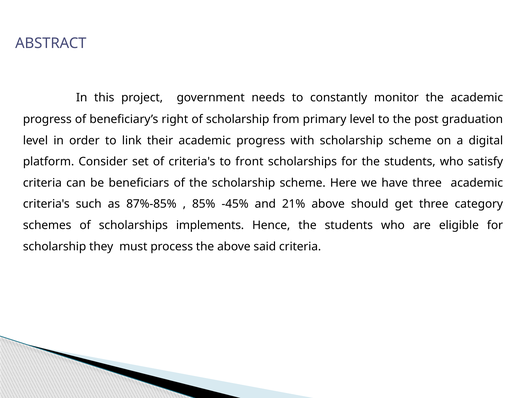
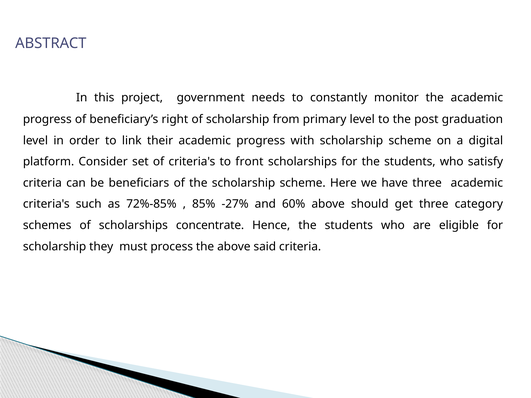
87%-85%: 87%-85% -> 72%-85% (151, 204)
-45%: -45% -> -27% (235, 204)
21%: 21% -> 60% (294, 204)
implements: implements -> concentrate (210, 225)
